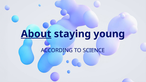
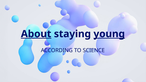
young underline: none -> present (109, 34)
